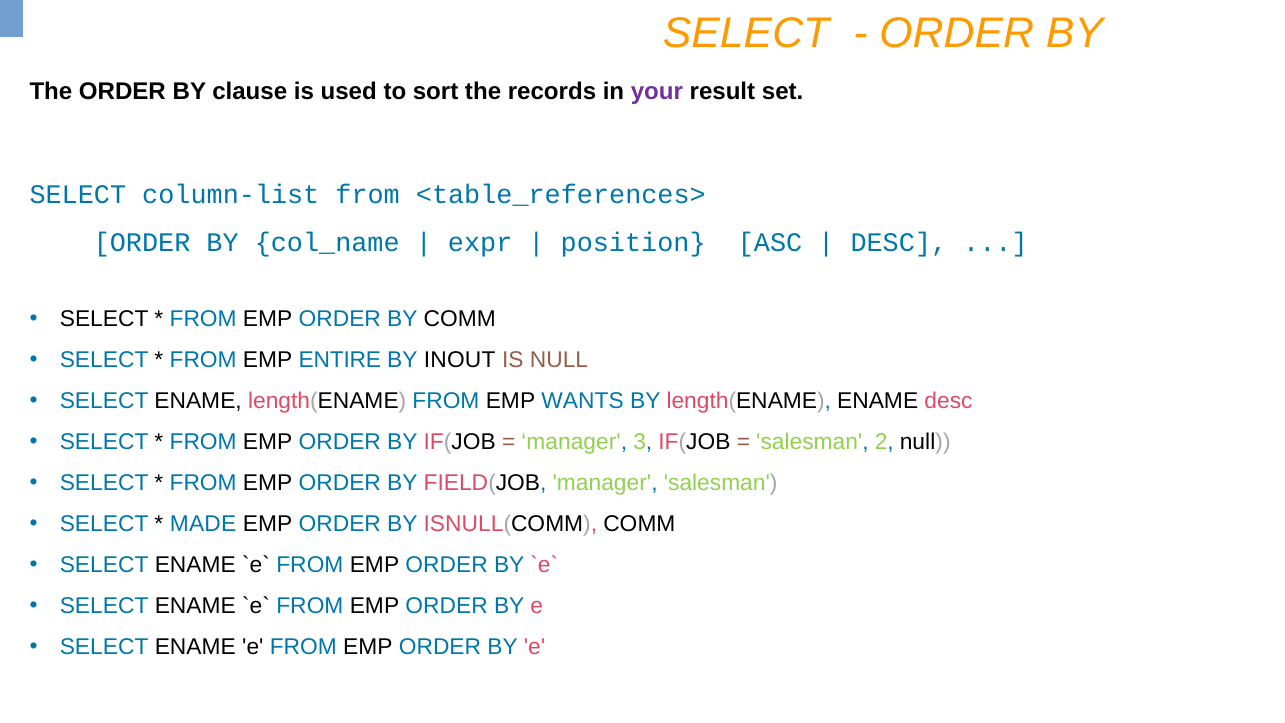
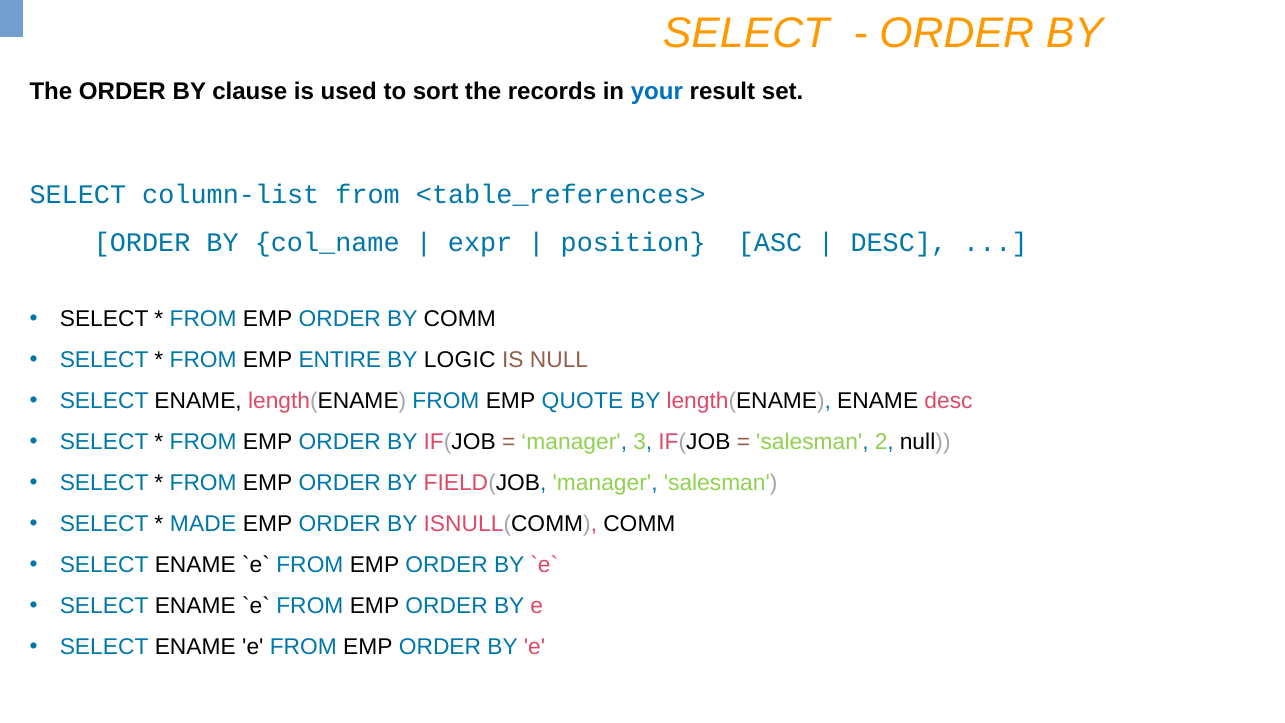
your colour: purple -> blue (657, 92)
INOUT: INOUT -> LOGIC (460, 360)
WANTS: WANTS -> QUOTE (582, 401)
